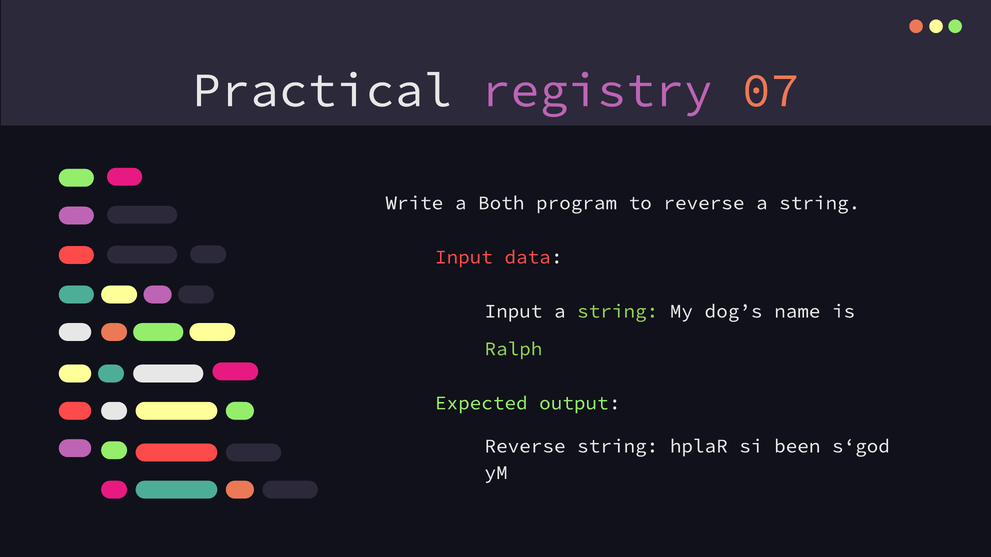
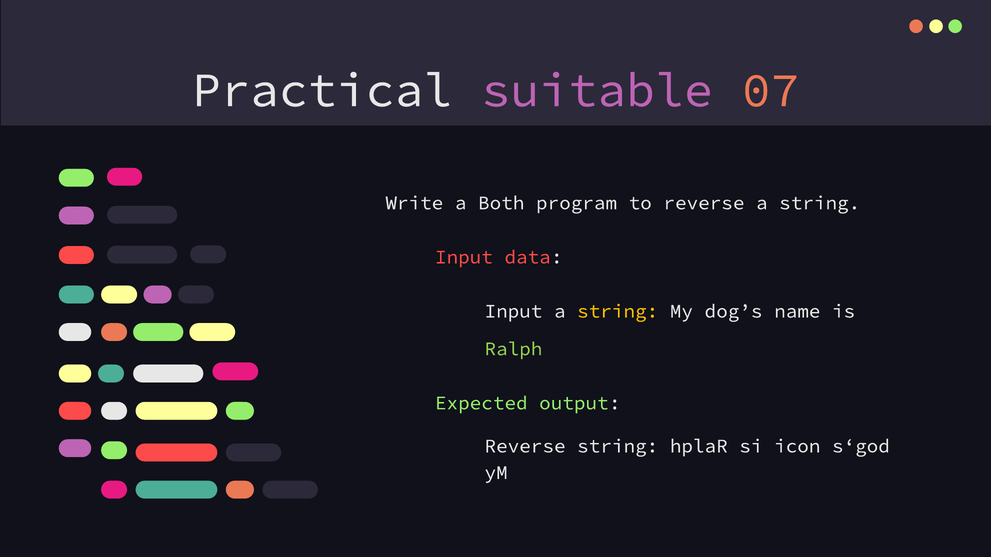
registry: registry -> suitable (597, 90)
string colour: light green -> yellow (618, 311)
been: been -> icon (797, 446)
